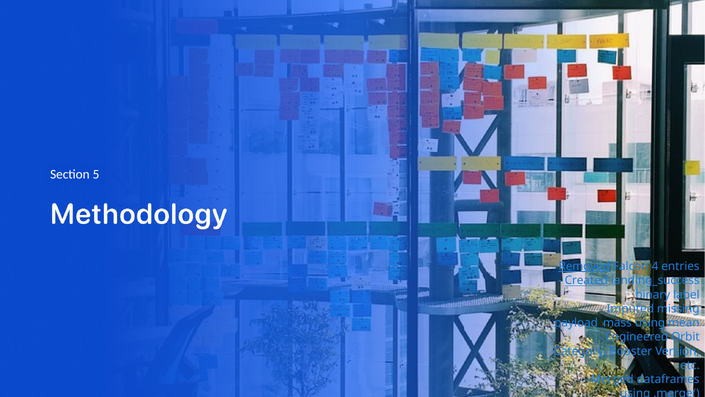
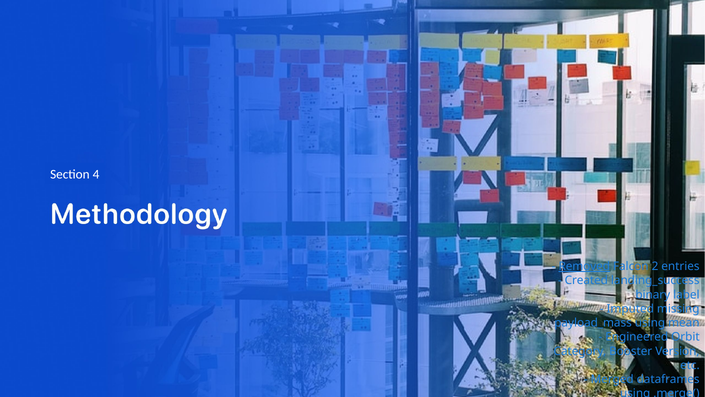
5: 5 -> 4 (96, 174)
4: 4 -> 2 (655, 266)
Created underline: present -> none (586, 280)
